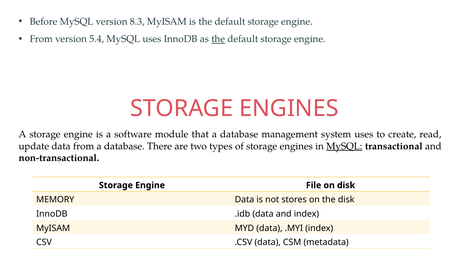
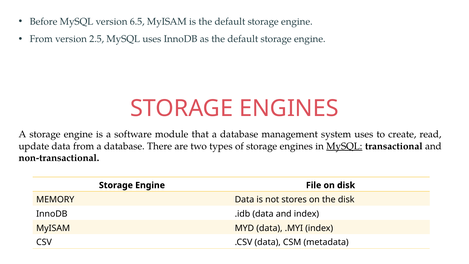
8.3: 8.3 -> 6.5 (137, 21)
5.4: 5.4 -> 2.5 (97, 39)
the underline: present -> none (218, 39)
